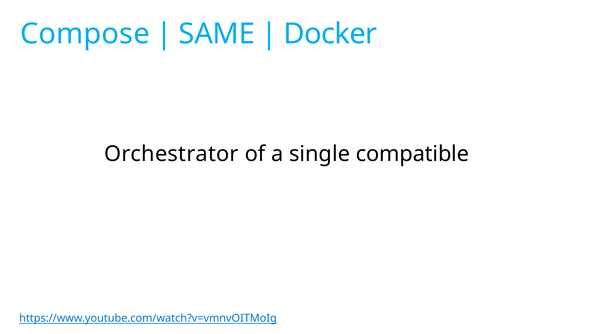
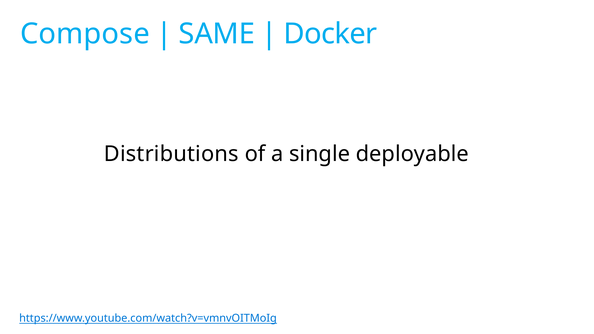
Orchestrator: Orchestrator -> Distributions (171, 154)
compatible: compatible -> deployable (412, 154)
